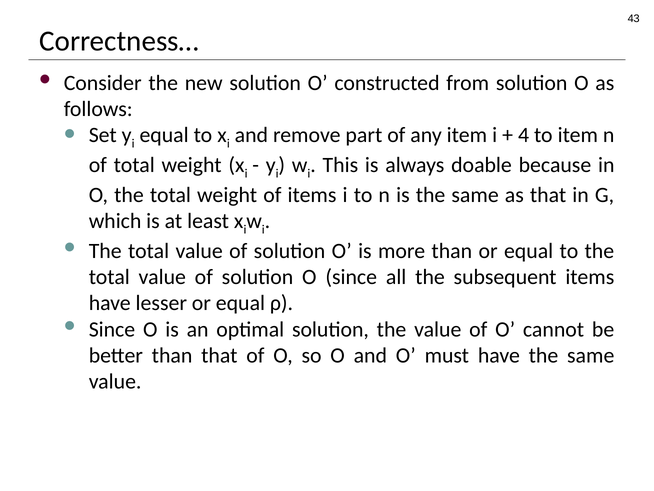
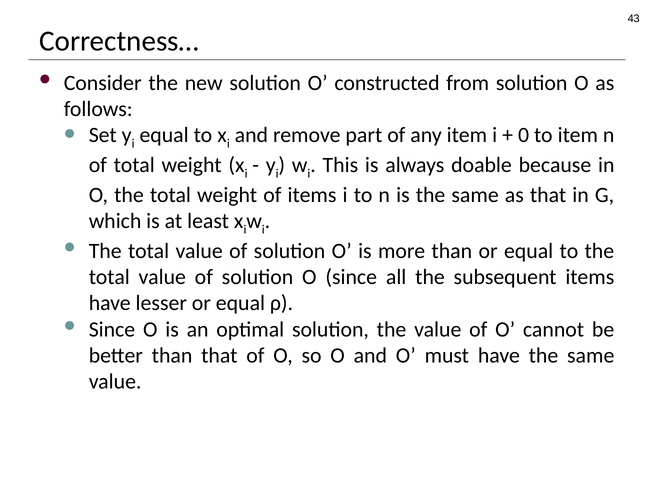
4: 4 -> 0 (524, 135)
